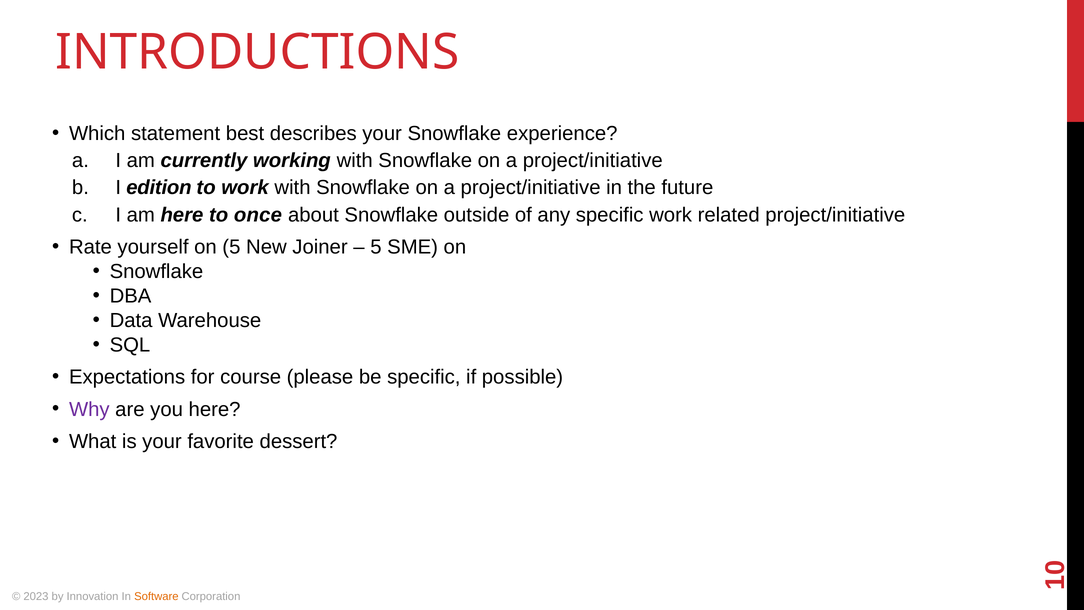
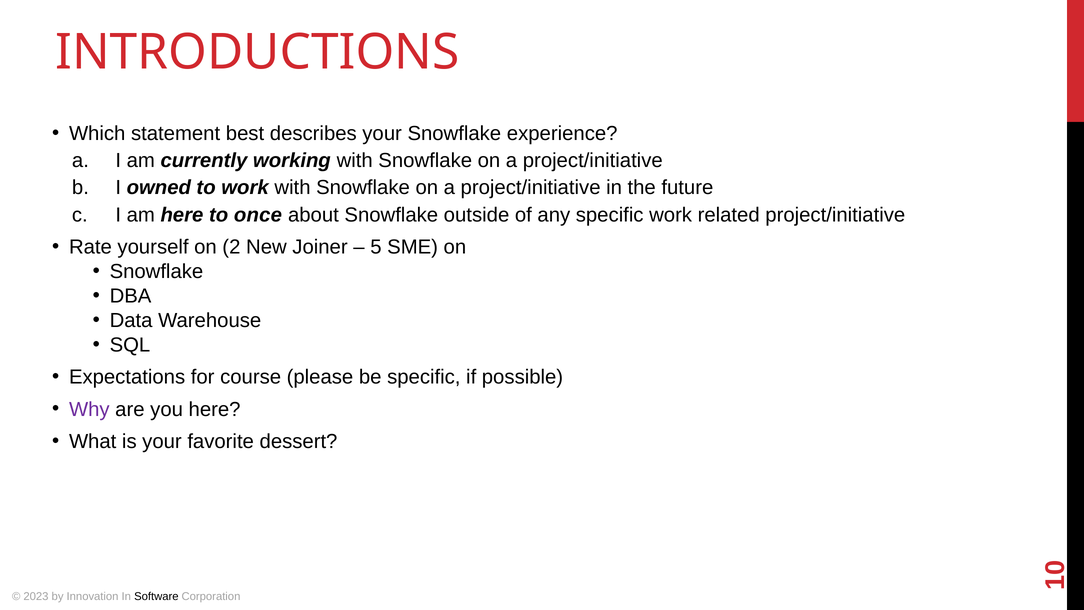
edition: edition -> owned (159, 188)
on 5: 5 -> 2 (231, 247)
Software colour: orange -> black (156, 596)
